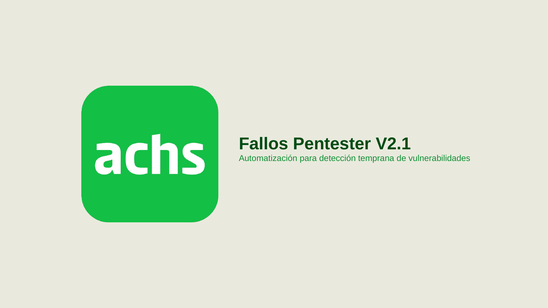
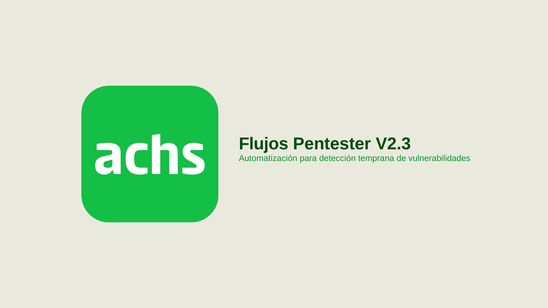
Fallos: Fallos -> Flujos (264, 144)
V2.1: V2.1 -> V2.3 (393, 144)
